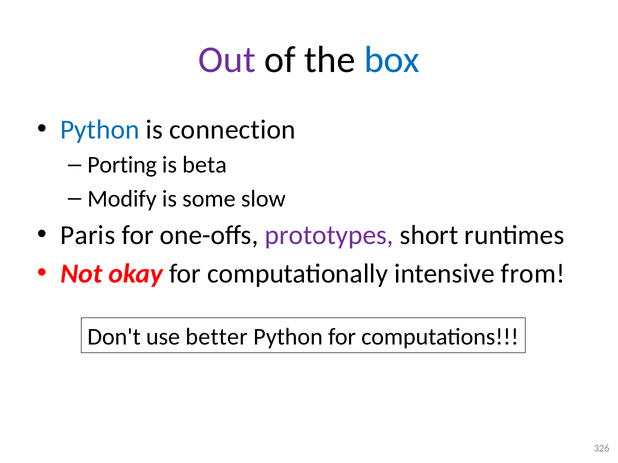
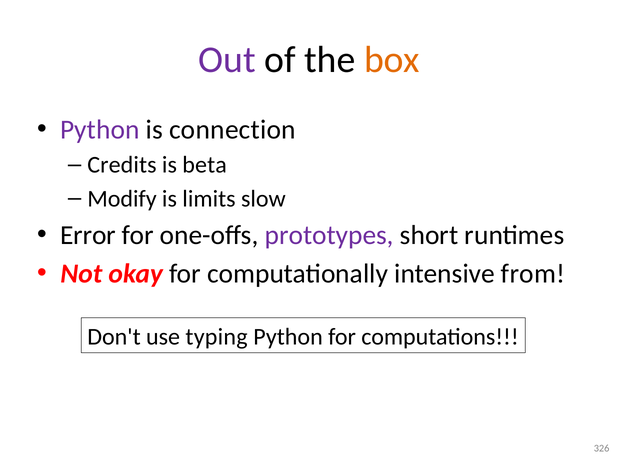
box colour: blue -> orange (392, 60)
Python colour: blue -> purple (100, 130)
Porting: Porting -> Credits (122, 165)
some: some -> limits (209, 199)
Paris: Paris -> Error (88, 235)
better: better -> typing (217, 337)
